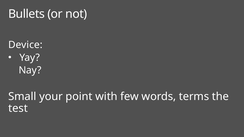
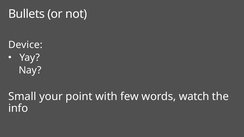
terms: terms -> watch (194, 97)
test: test -> info (18, 108)
